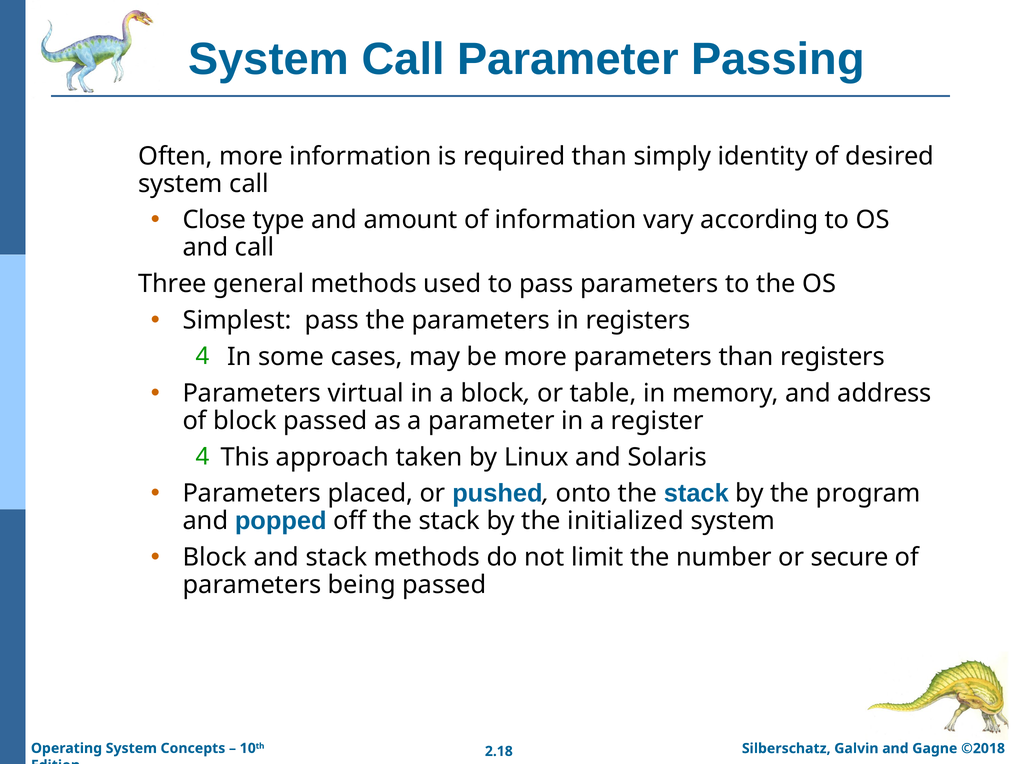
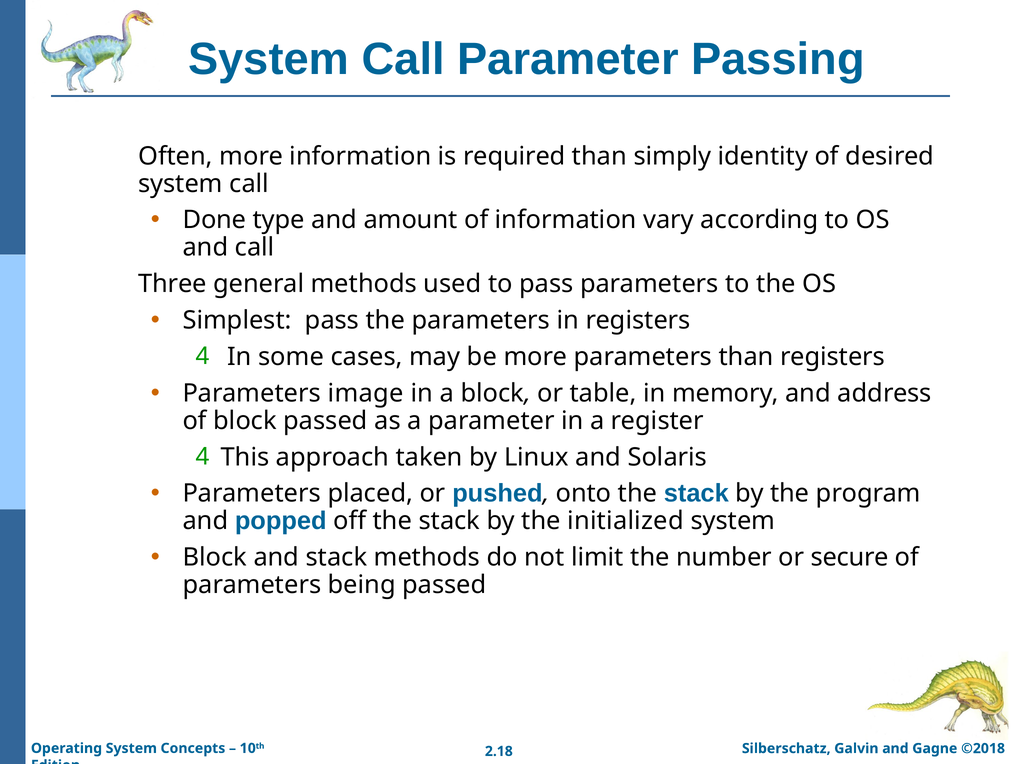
Close: Close -> Done (214, 220)
virtual: virtual -> image (366, 393)
